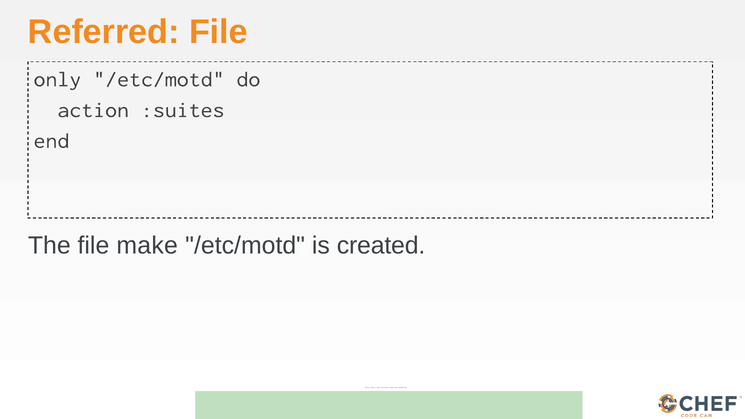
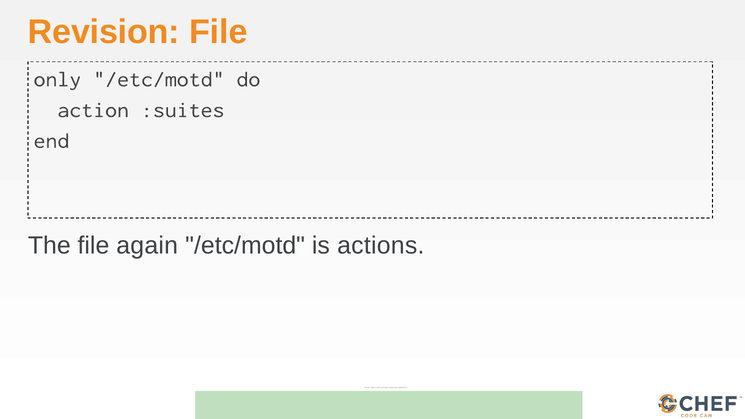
Referred: Referred -> Revision (104, 32)
make: make -> again (147, 246)
created: created -> actions (381, 246)
